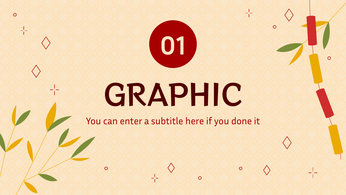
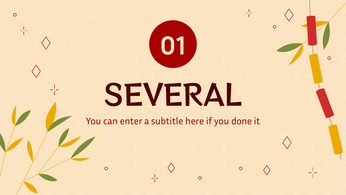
GRAPHIC: GRAPHIC -> SEVERAL (173, 96)
